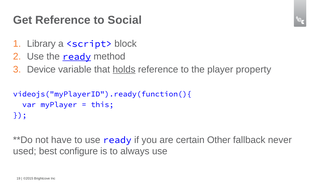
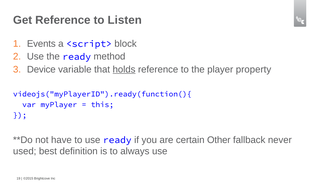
Social: Social -> Listen (125, 20)
Library: Library -> Events (41, 44)
ready underline: present -> none (77, 57)
configure: configure -> definition (79, 151)
